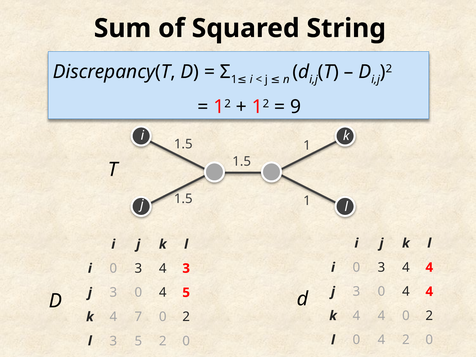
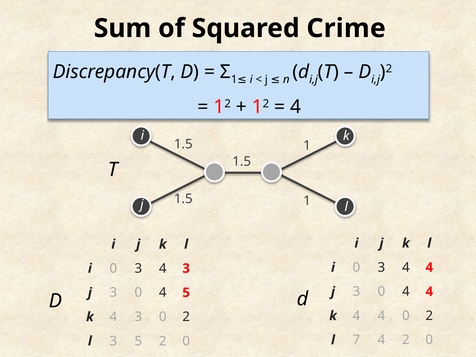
String: String -> Crime (346, 28)
9: 9 -> 4 (296, 107)
k 4 7: 7 -> 3 (138, 317)
l 0: 0 -> 7 (356, 340)
